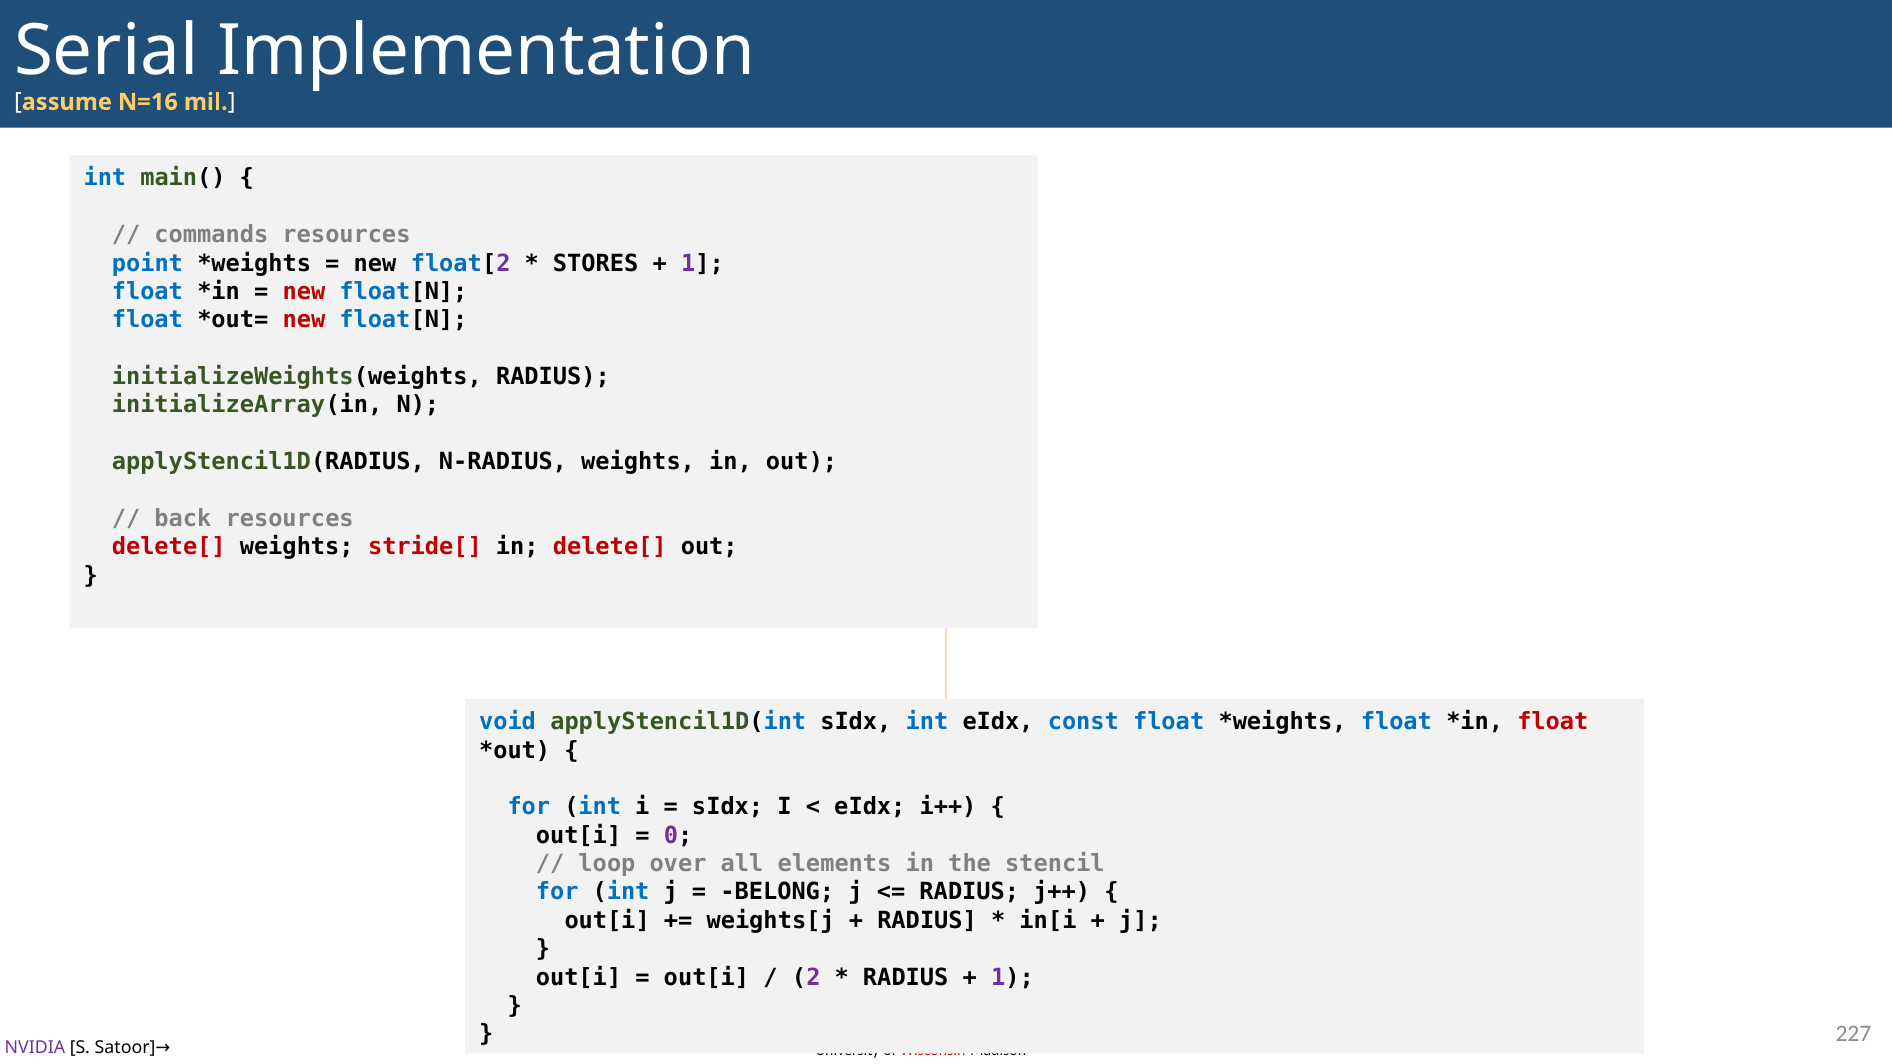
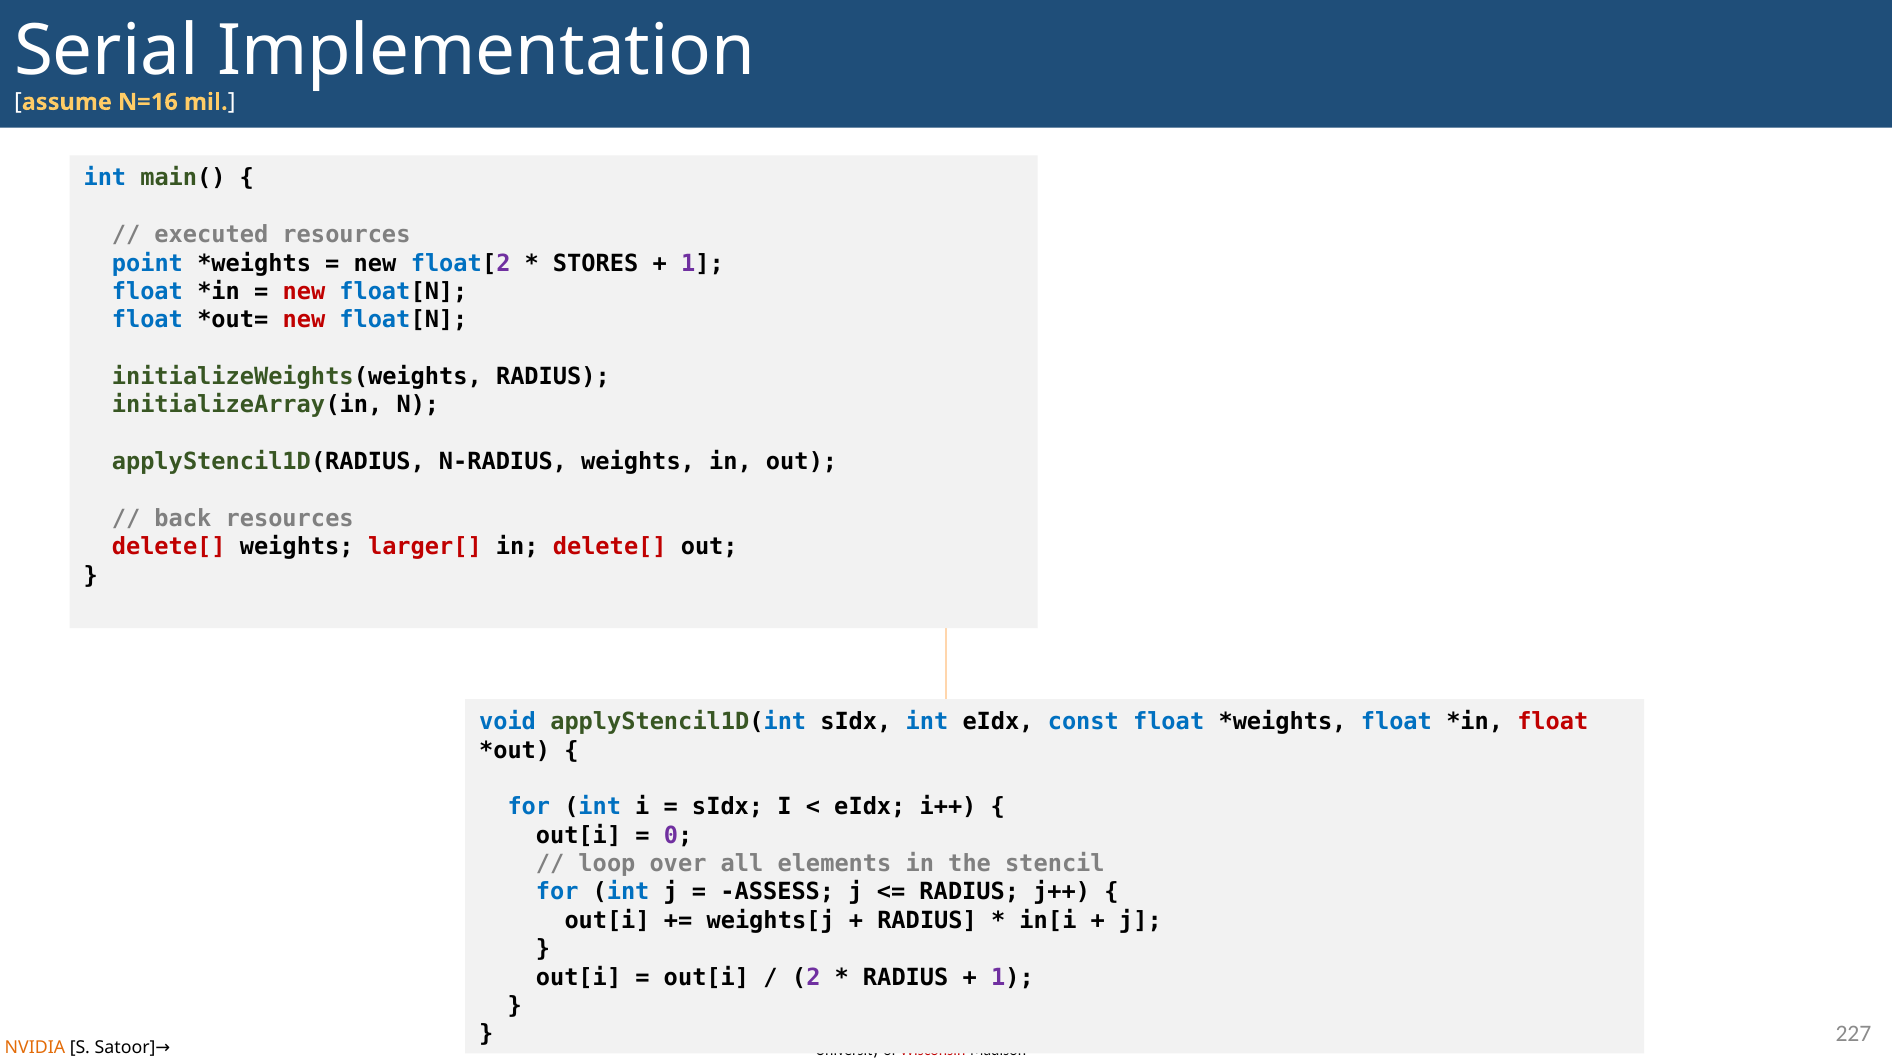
commands: commands -> executed (211, 235)
stride[: stride[ -> larger[ (425, 547)
BELONG: BELONG -> ASSESS (777, 892)
NVIDIA colour: purple -> orange (35, 1048)
